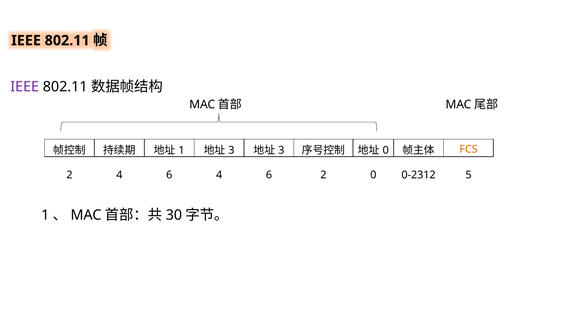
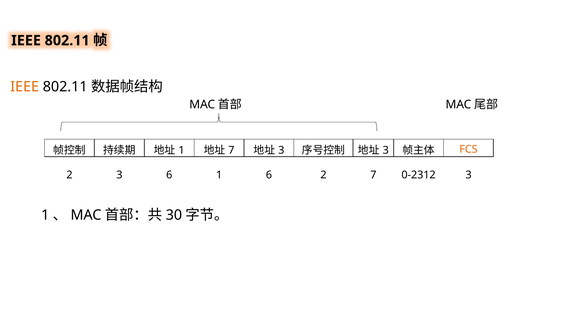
IEEE colour: purple -> orange (25, 87)
3: 3 -> 7 (231, 150)
0: 0 -> 3 (386, 150)
2 4: 4 -> 3 (119, 175)
6 4: 4 -> 1 (219, 175)
2 0: 0 -> 7 (373, 175)
0-2312 5: 5 -> 3 (469, 175)
